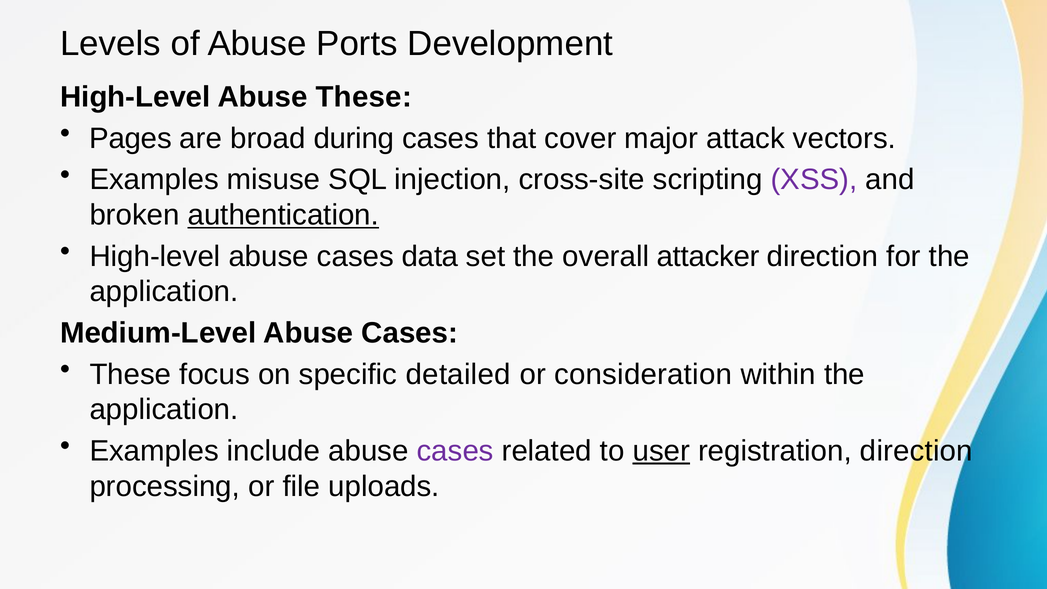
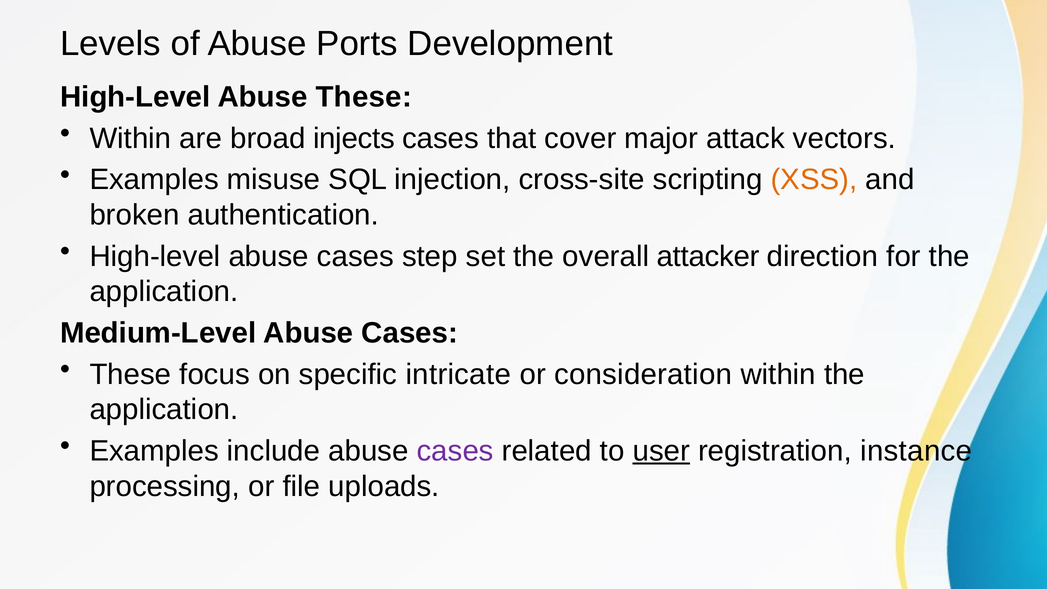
Pages: Pages -> Within (130, 138)
during: during -> injects (354, 138)
XSS colour: purple -> orange (814, 180)
authentication underline: present -> none (283, 215)
data: data -> step (430, 256)
detailed: detailed -> intricate (458, 374)
registration direction: direction -> instance (916, 451)
